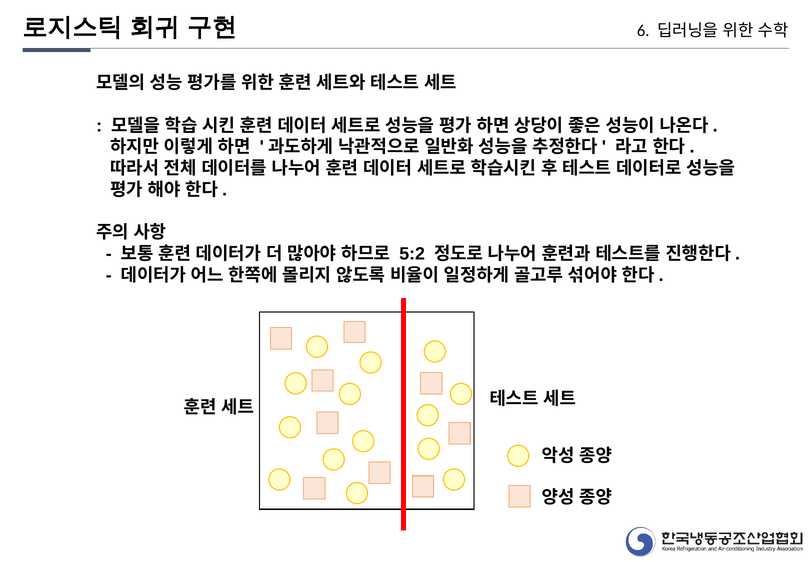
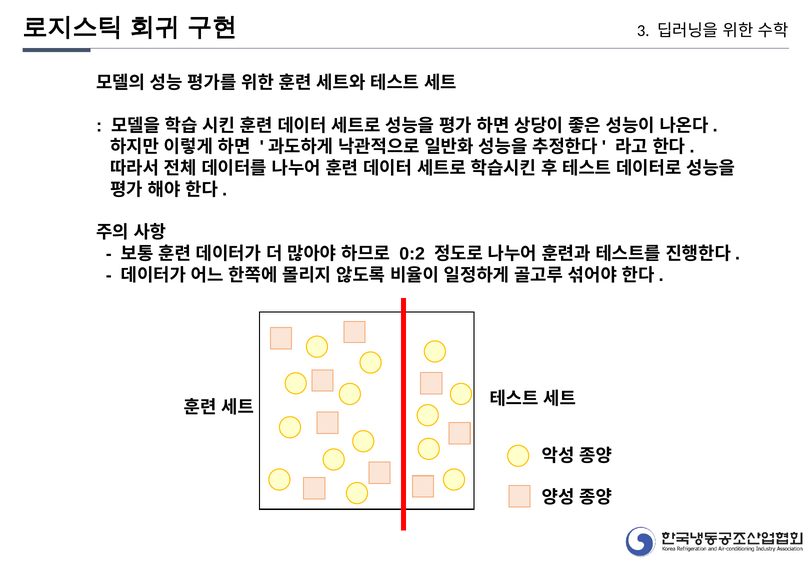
6: 6 -> 3 (643, 31)
5:2: 5:2 -> 0:2 (412, 254)
